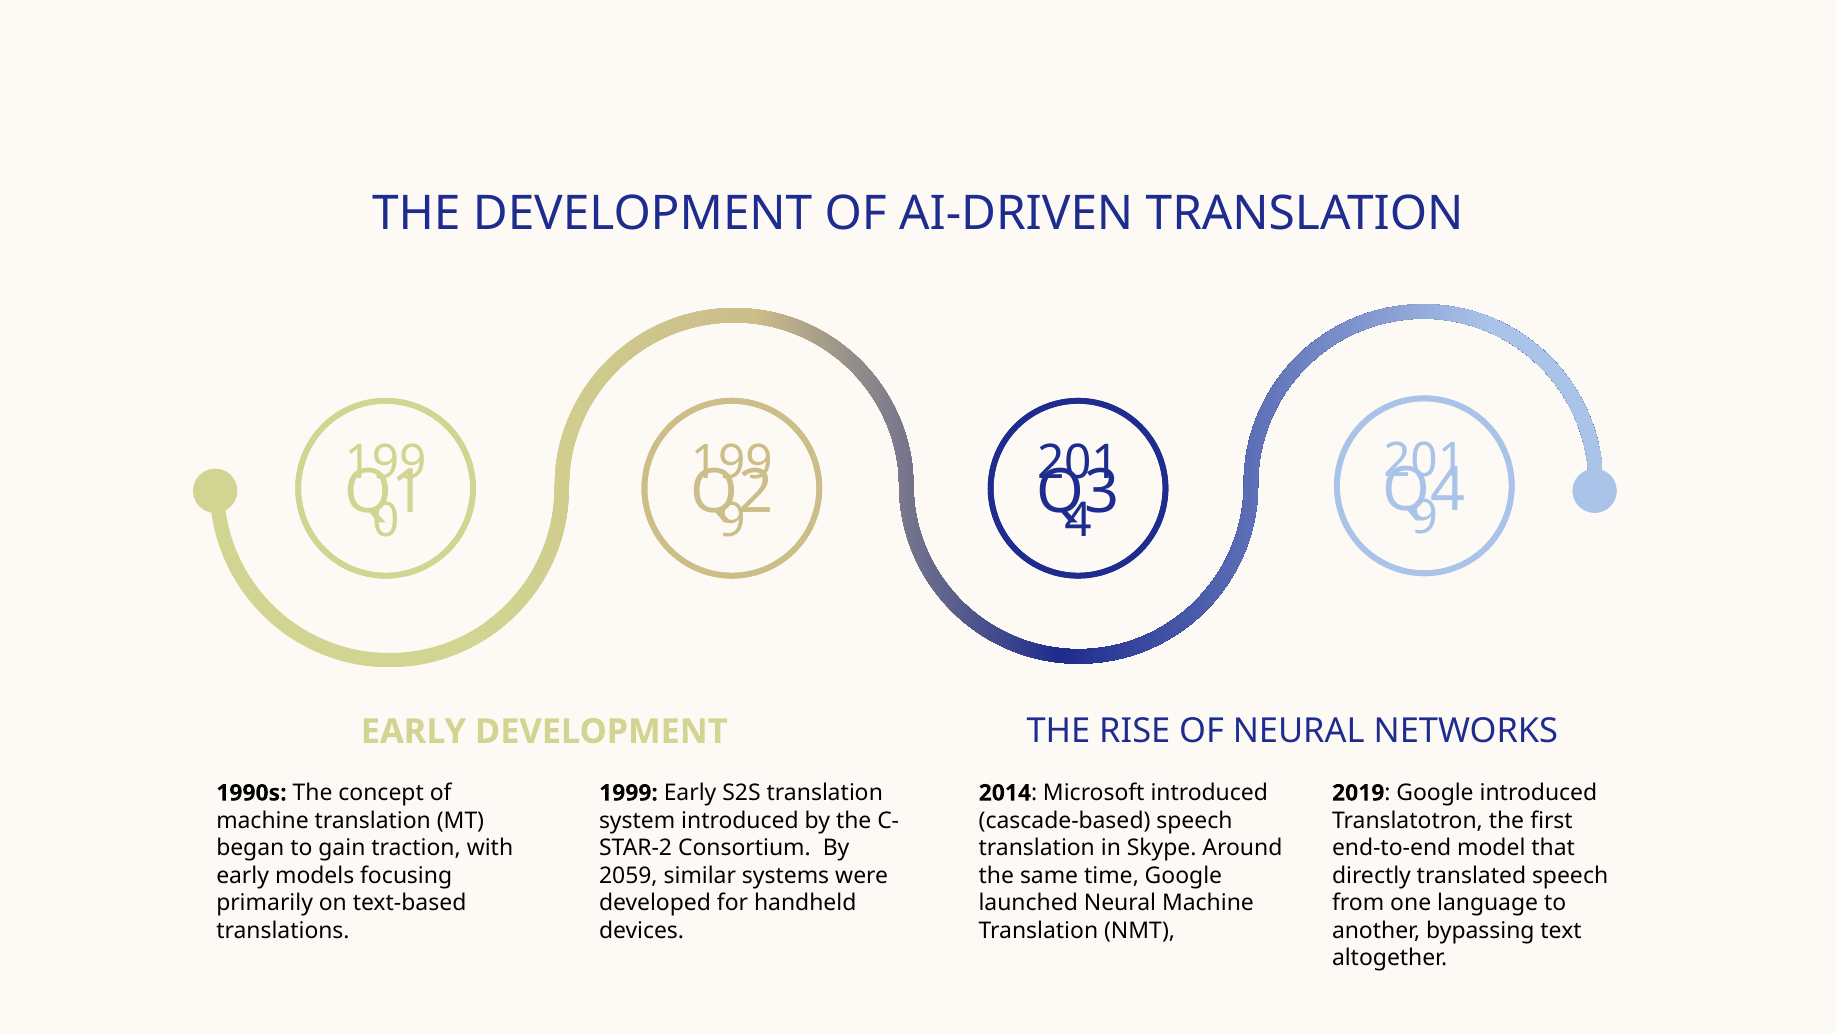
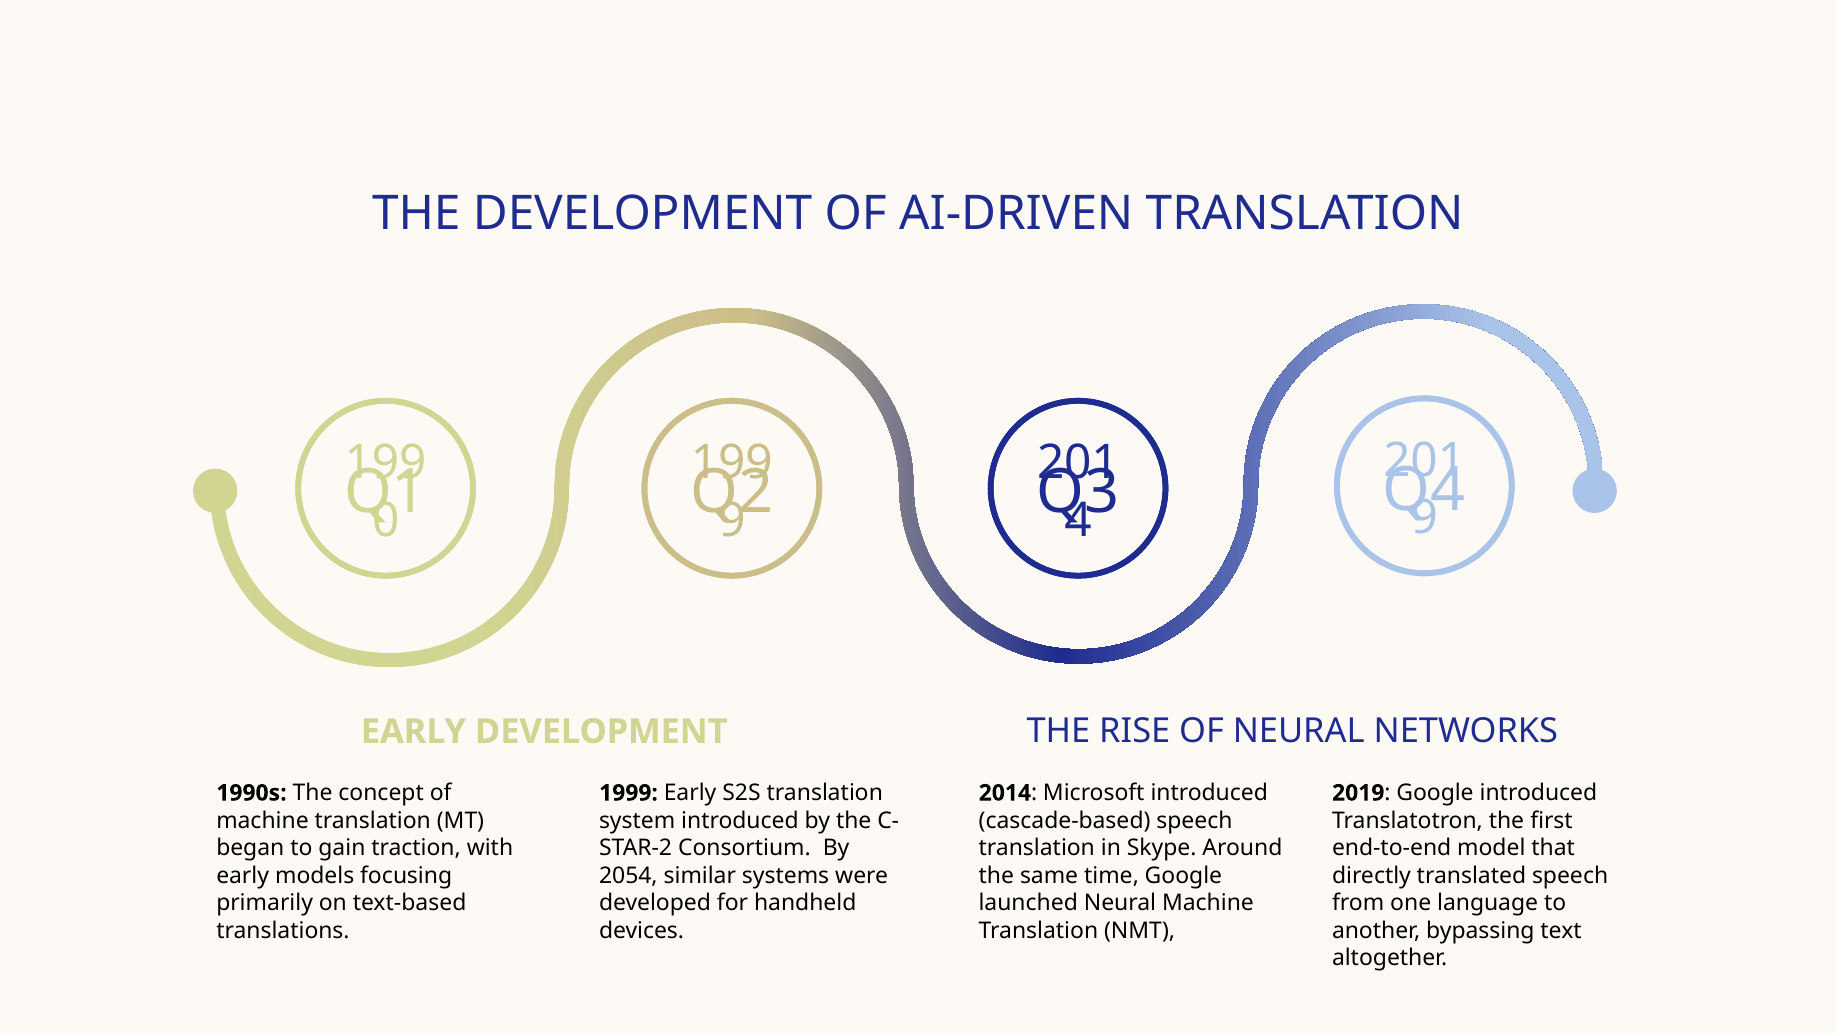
2059: 2059 -> 2054 (628, 875)
